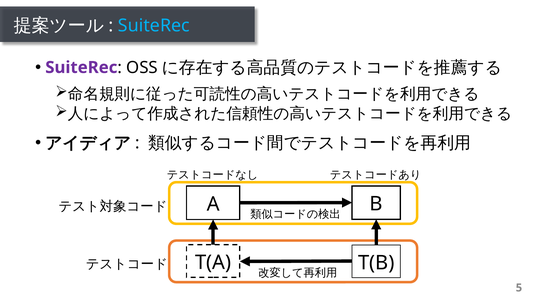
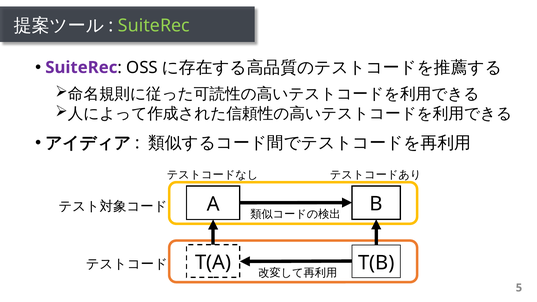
SuiteRec colour: light blue -> light green (154, 26)
